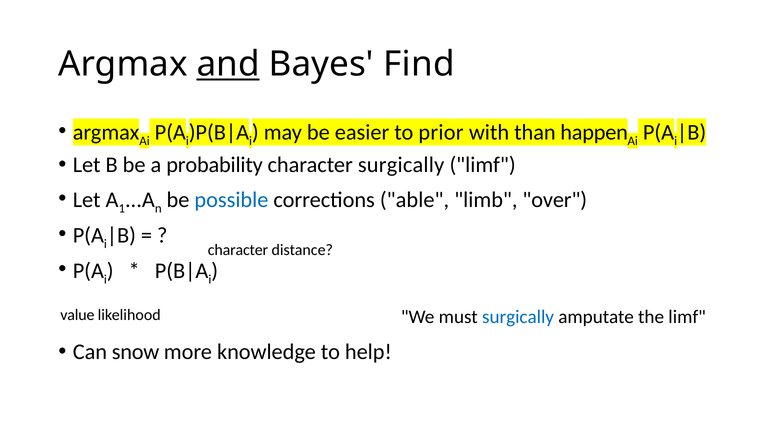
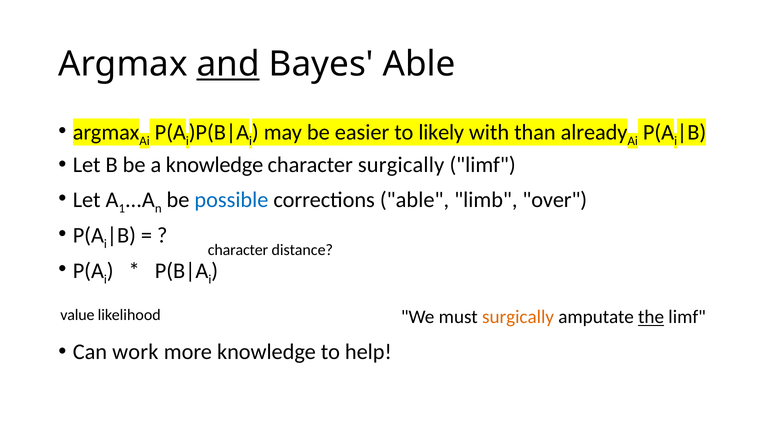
Bayes Find: Find -> Able (419, 64)
prior: prior -> likely (441, 132)
happen: happen -> already (594, 132)
a probability: probability -> knowledge (215, 165)
surgically colour: blue -> orange (518, 317)
the underline: none -> present (651, 317)
snow: snow -> work (135, 352)
